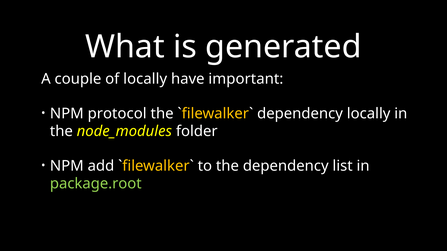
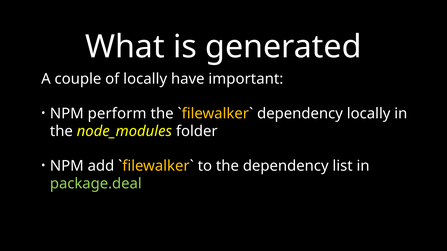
protocol: protocol -> perform (117, 114)
package.root: package.root -> package.deal (96, 184)
